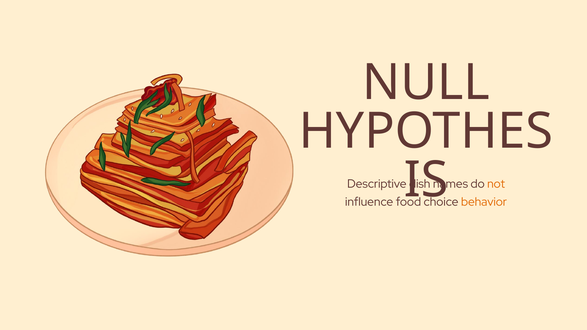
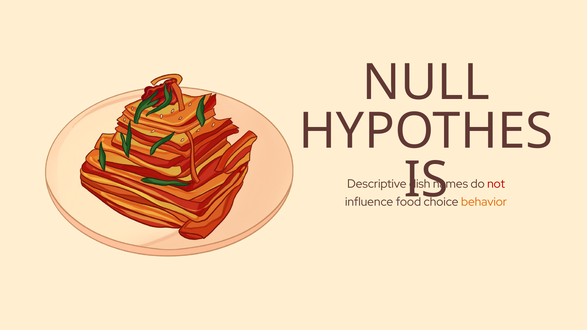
not colour: orange -> red (496, 184)
